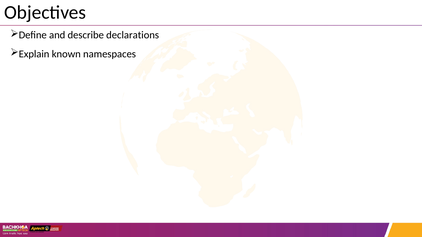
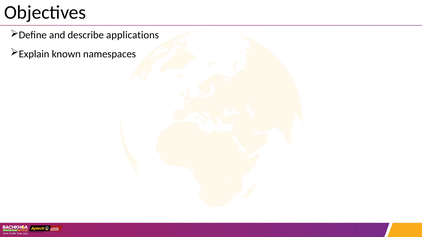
declarations: declarations -> applications (133, 35)
